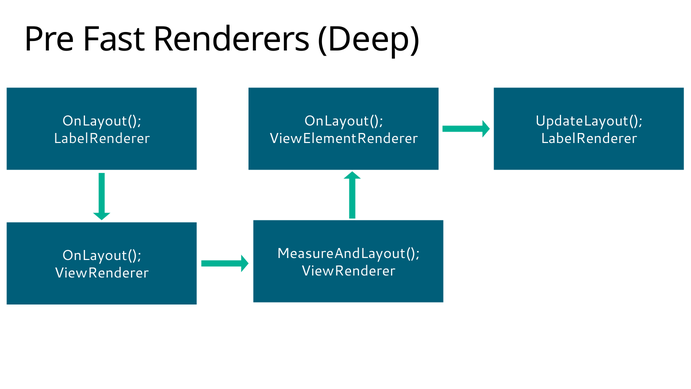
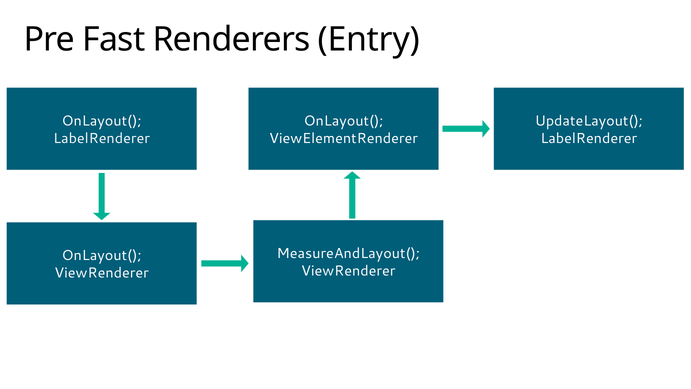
Deep: Deep -> Entry (369, 40)
